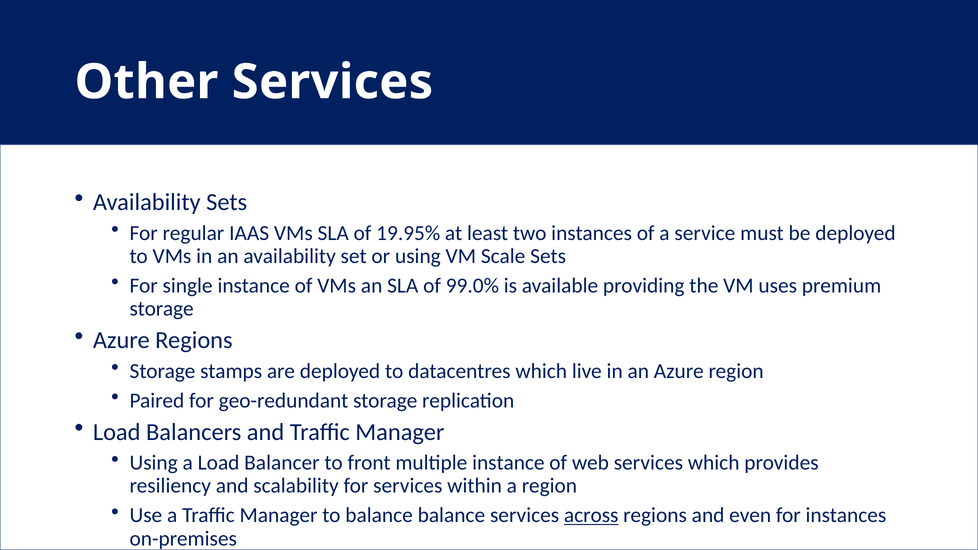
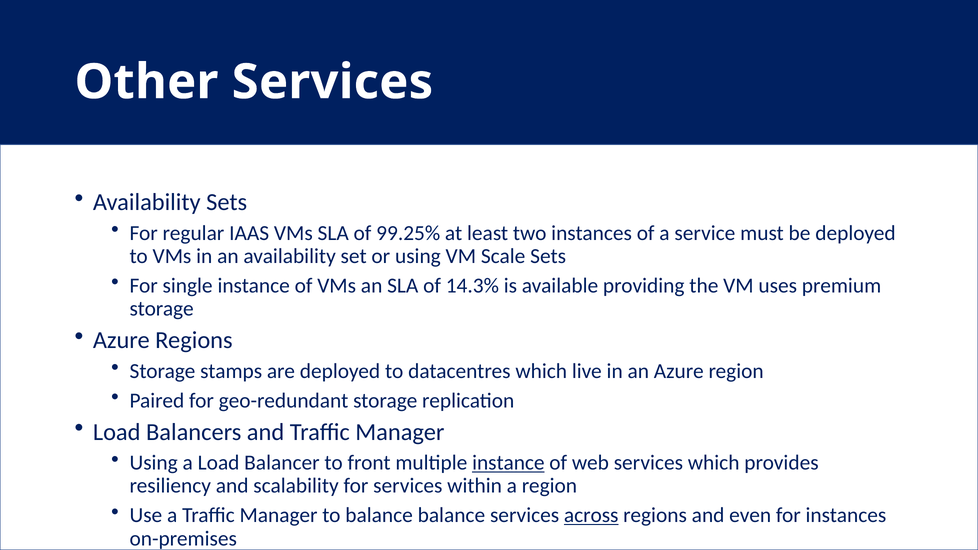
19.95%: 19.95% -> 99.25% (408, 233)
99.0%: 99.0% -> 14.3% (472, 286)
instance underline: none -> present (508, 463)
